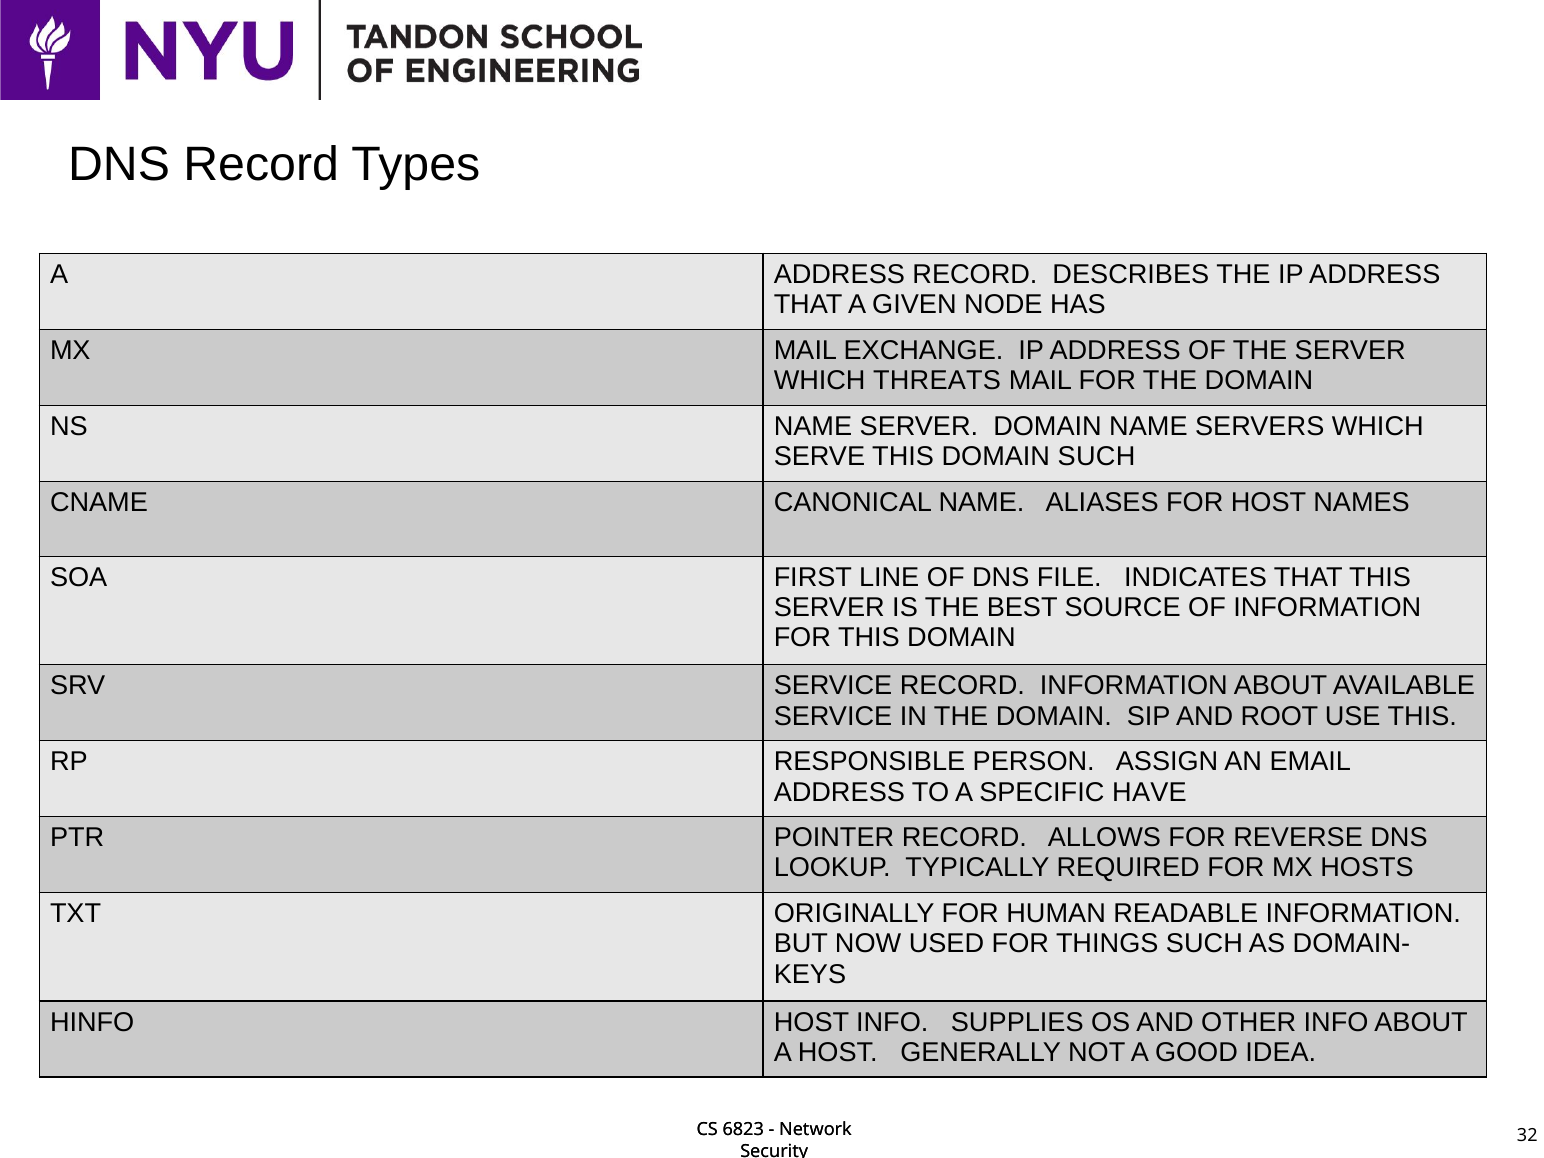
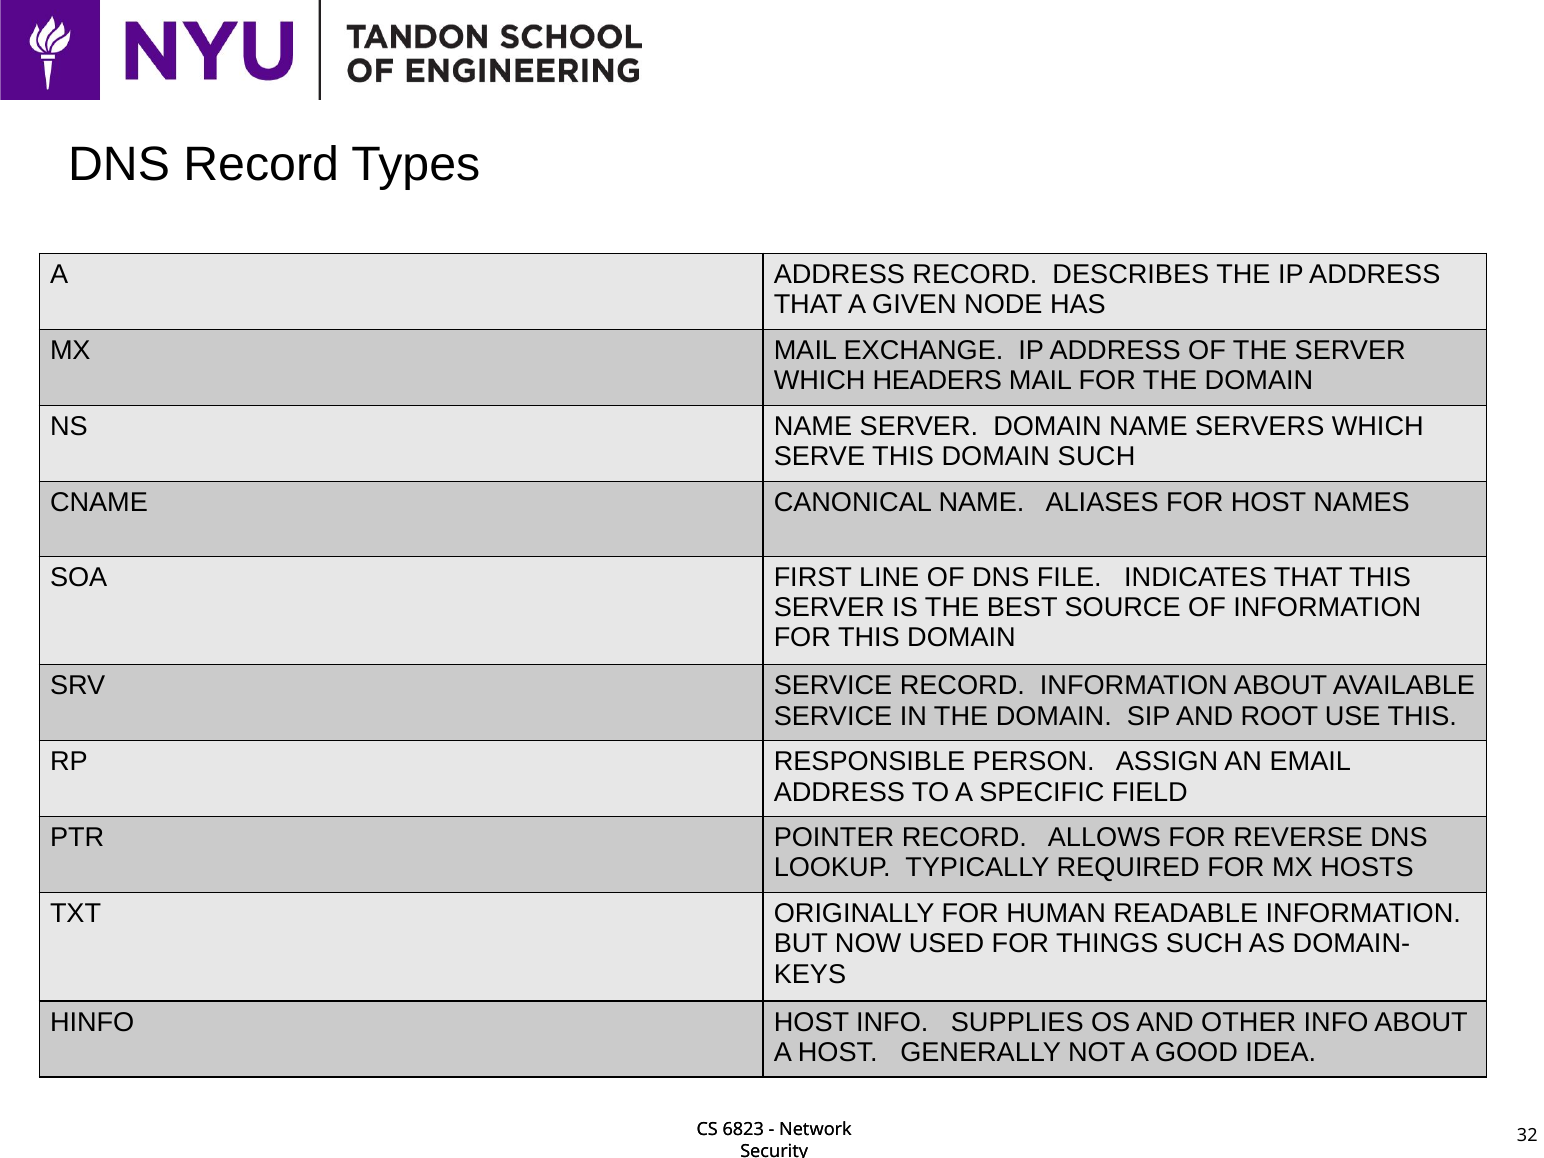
THREATS: THREATS -> HEADERS (937, 381)
HAVE: HAVE -> FIELD (1150, 792)
